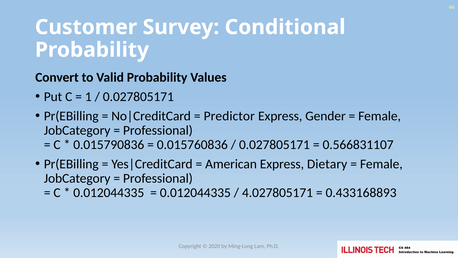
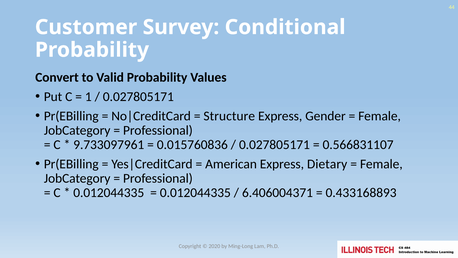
Predictor: Predictor -> Structure (229, 116)
0.015790836: 0.015790836 -> 9.733097961 (109, 145)
4.027805171: 4.027805171 -> 6.406004371 (277, 193)
